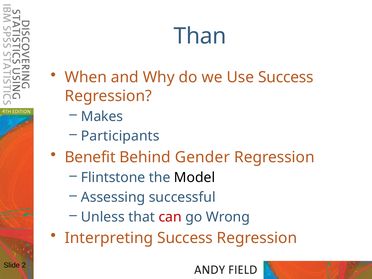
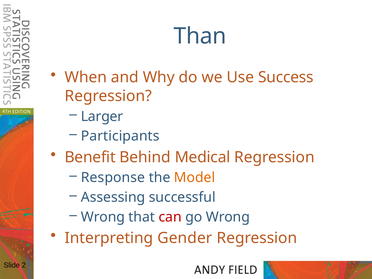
Makes: Makes -> Larger (102, 116)
Gender: Gender -> Medical (203, 157)
Flintstone: Flintstone -> Response (113, 178)
Model colour: black -> orange (195, 178)
Unless: Unless -> Wrong (103, 217)
Interpreting Success: Success -> Gender (185, 238)
